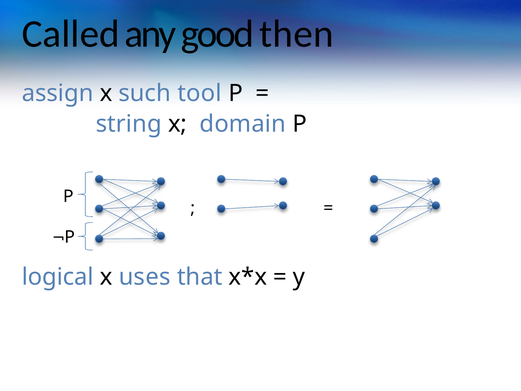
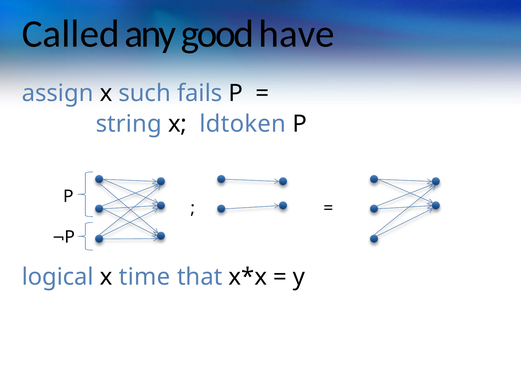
then: then -> have (297, 34)
tool: tool -> fails (200, 93)
domain: domain -> ldtoken (243, 124)
uses: uses -> time (145, 277)
